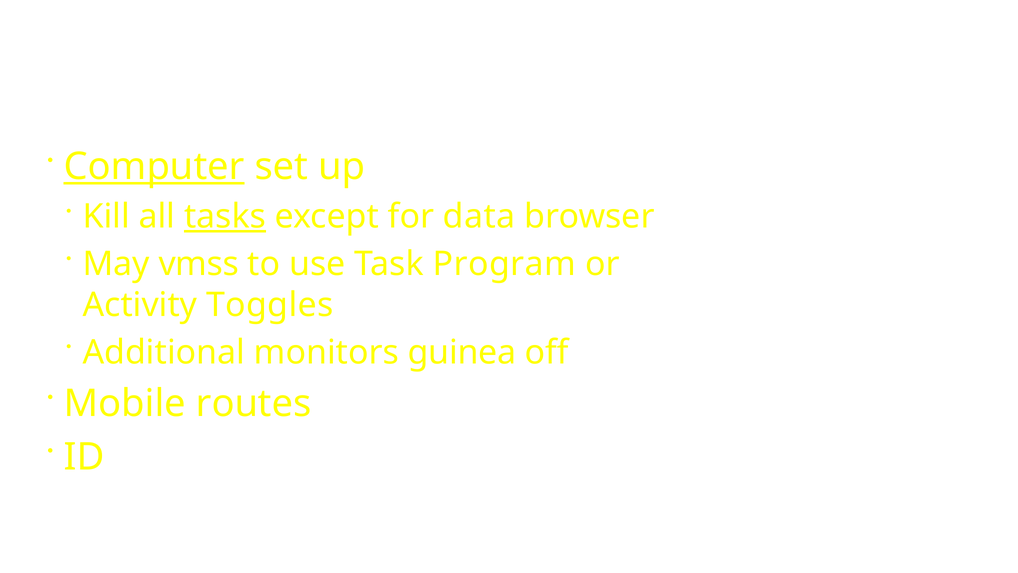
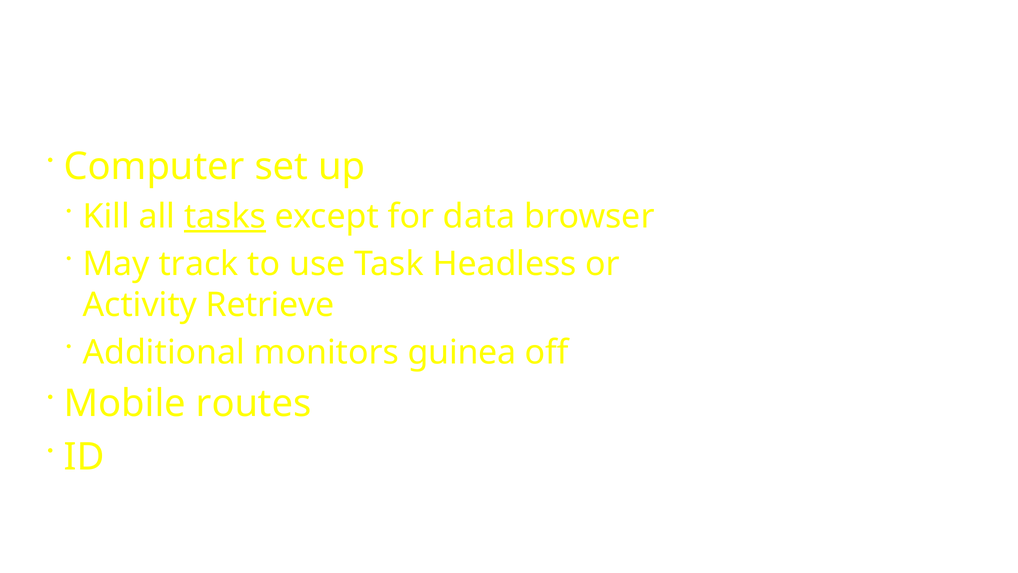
Computer underline: present -> none (154, 167)
vmss: vmss -> track (199, 264)
Program: Program -> Headless (505, 264)
Toggles: Toggles -> Retrieve (270, 305)
